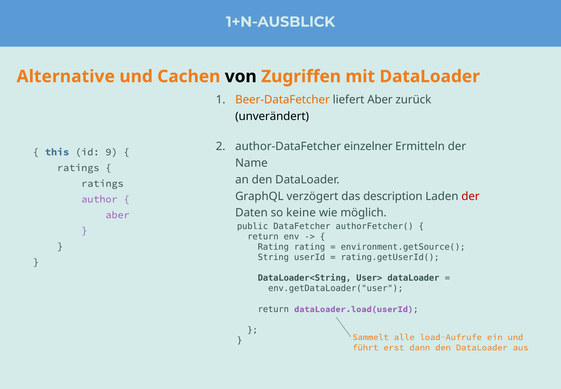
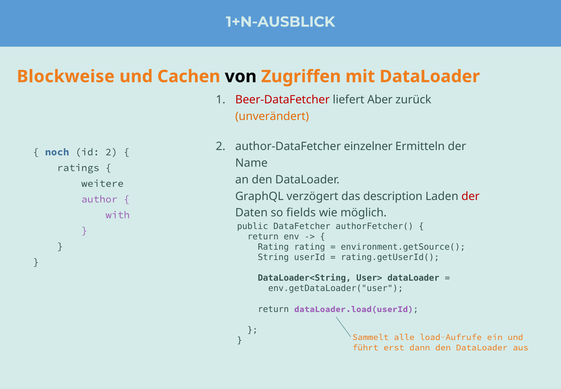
Alternative: Alternative -> Blockweise (66, 76)
Beer-DataFetcher colour: orange -> red (282, 100)
unverändert colour: black -> orange (272, 116)
this: this -> noch (57, 152)
id 9: 9 -> 2 (111, 152)
ratings: ratings -> weitere (102, 183)
keine: keine -> fields (301, 213)
aber: aber -> with (118, 215)
